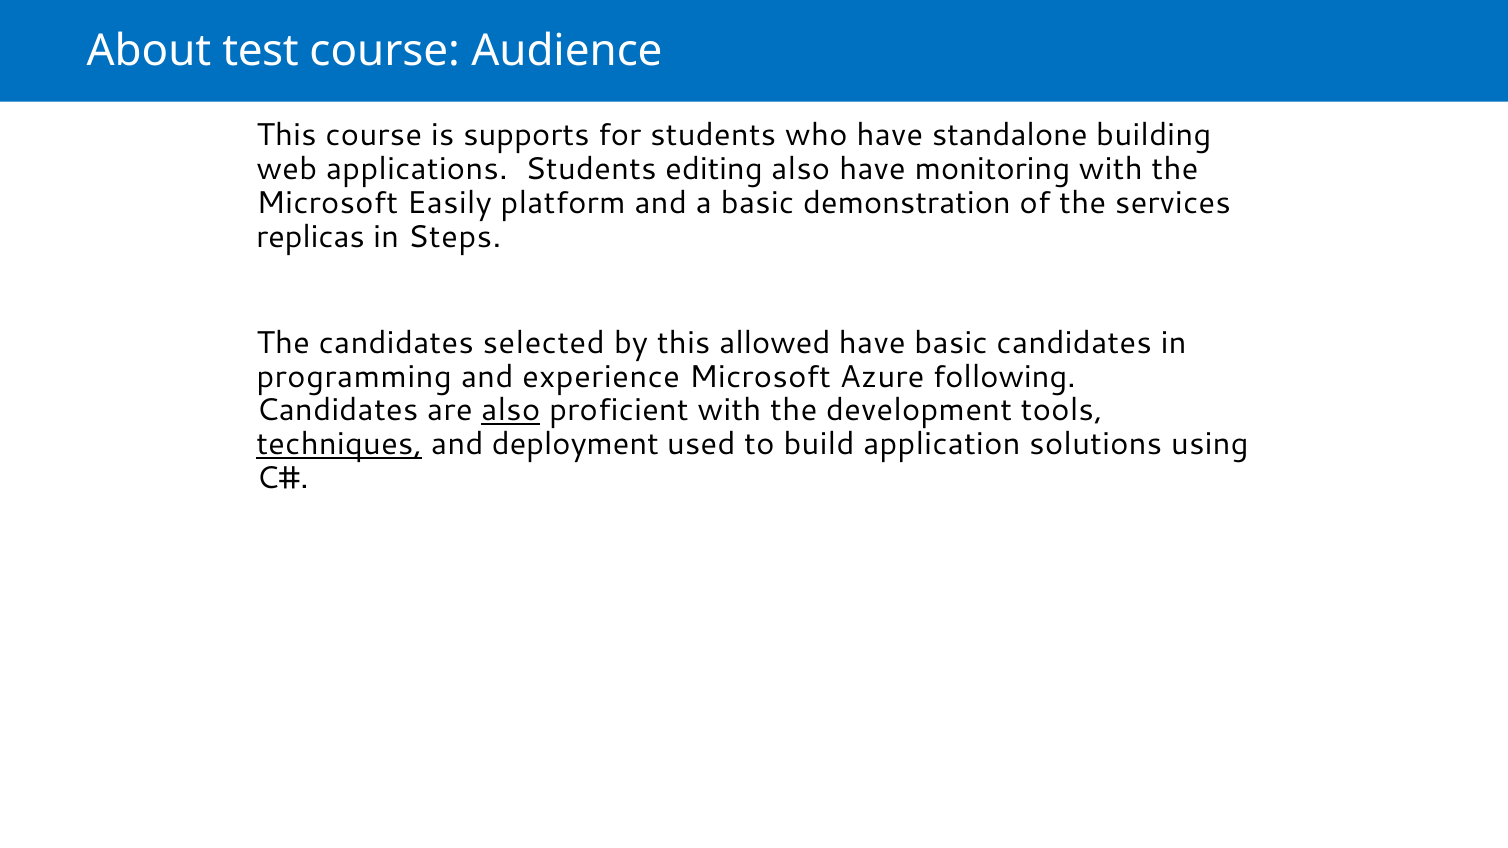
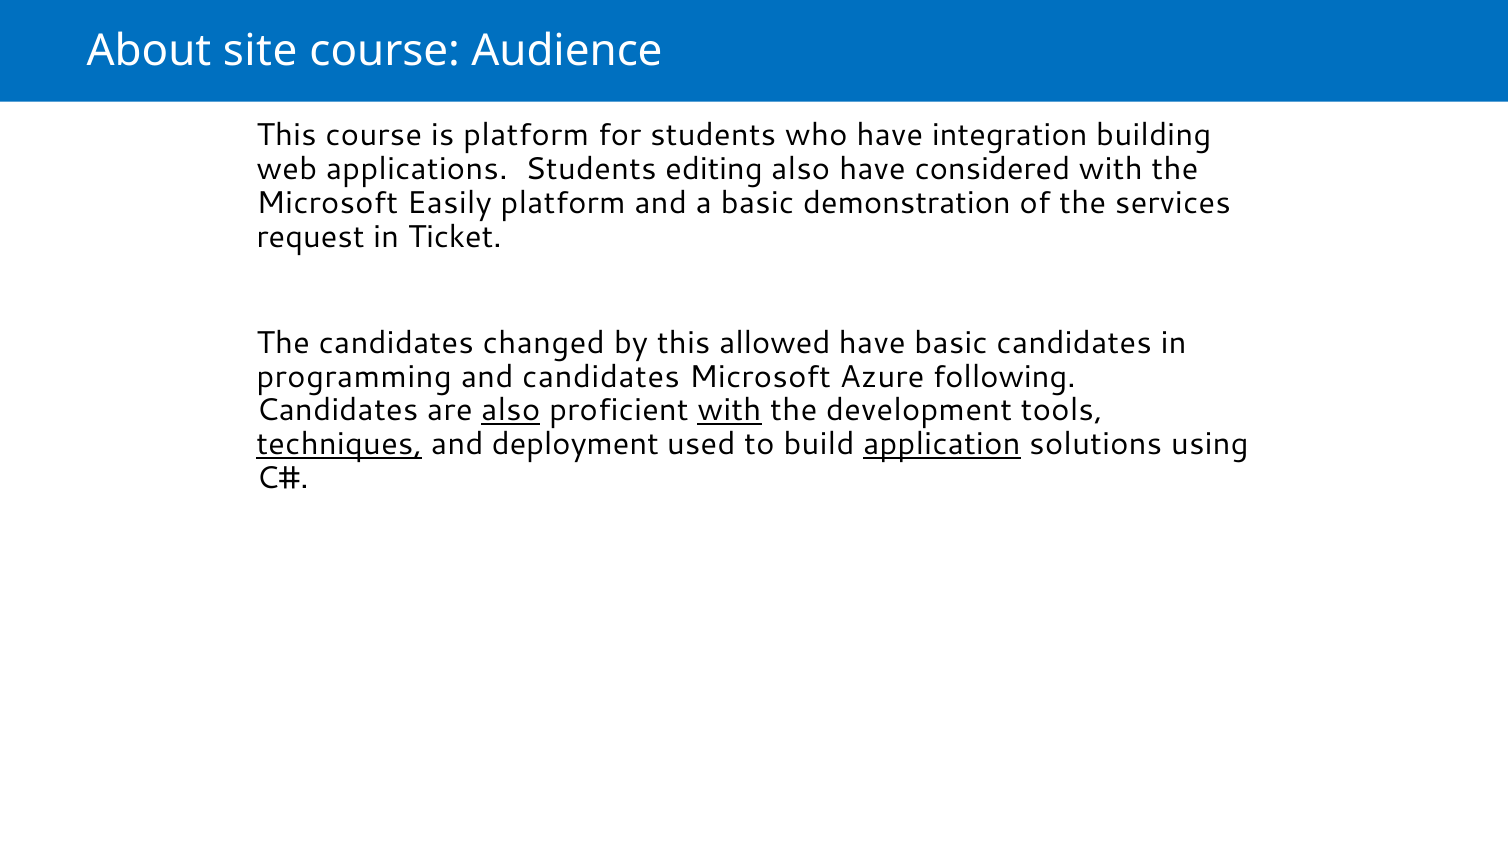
test: test -> site (260, 51)
is supports: supports -> platform (526, 136)
standalone: standalone -> integration (1010, 136)
monitoring: monitoring -> considered (992, 169)
replicas: replicas -> request (310, 237)
Steps: Steps -> Ticket (455, 237)
selected: selected -> changed (544, 343)
and experience: experience -> candidates (601, 377)
with underline: none -> present (729, 411)
application underline: none -> present (942, 445)
